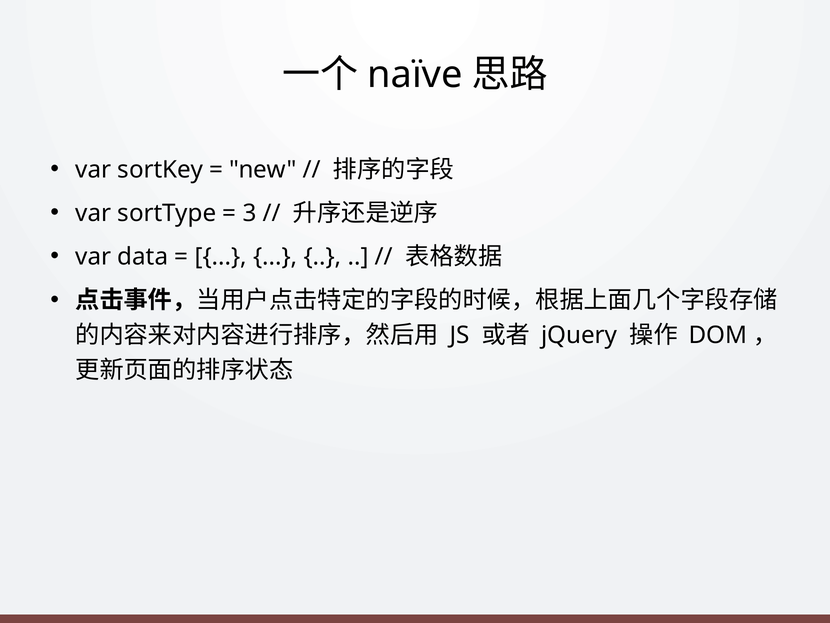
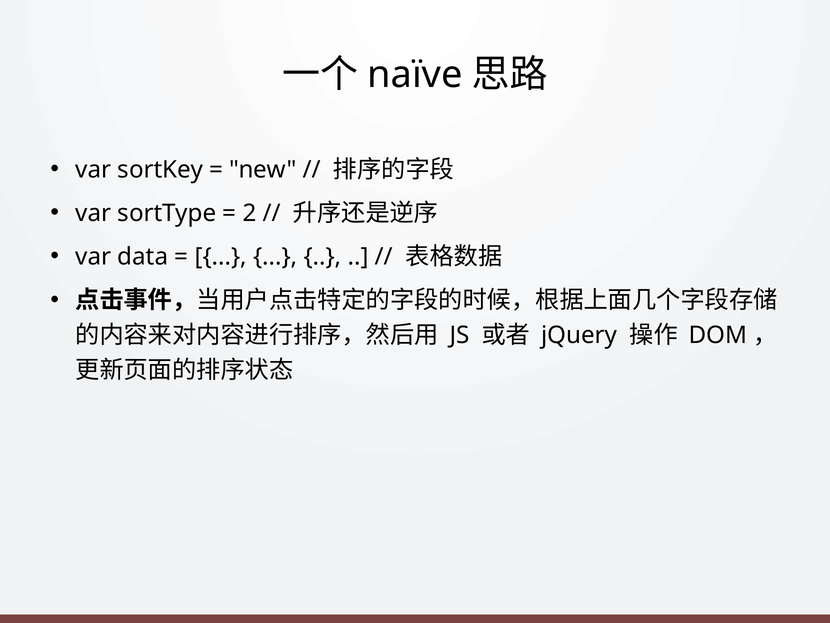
3: 3 -> 2 (250, 213)
